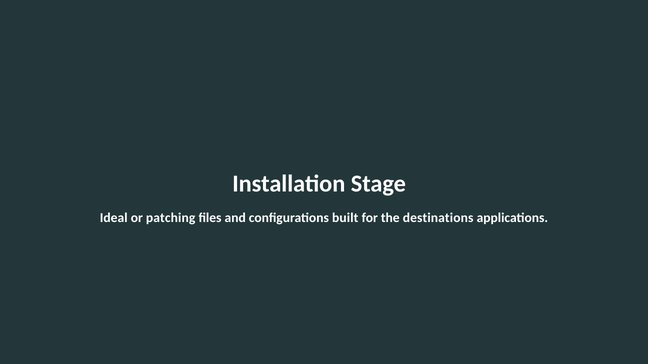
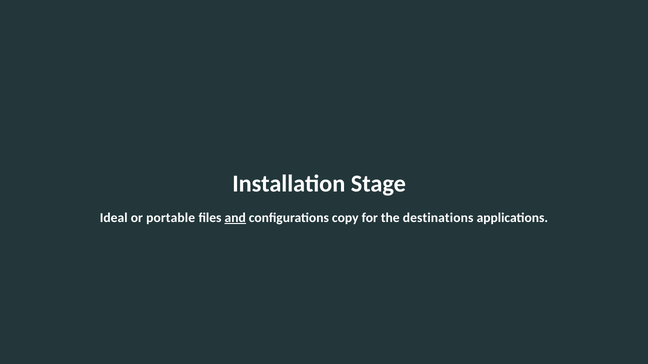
patching: patching -> portable (171, 218)
and underline: none -> present (235, 218)
built: built -> copy (345, 218)
